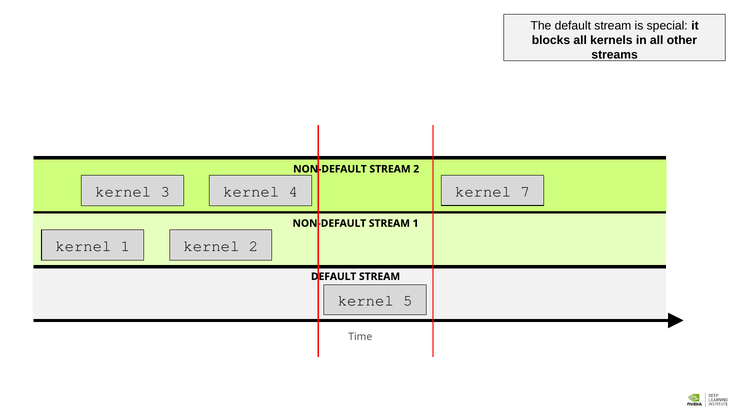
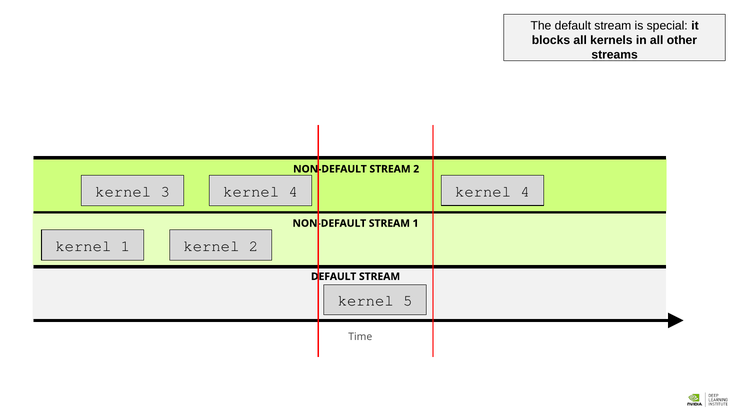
7: 7 -> 4 (525, 191)
